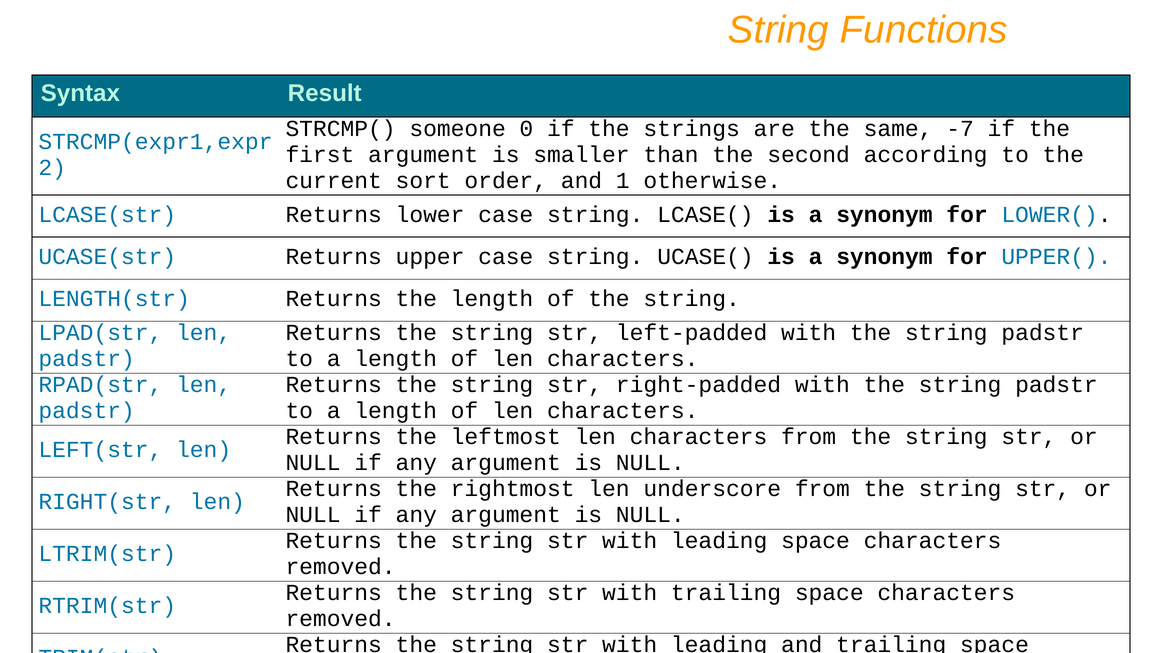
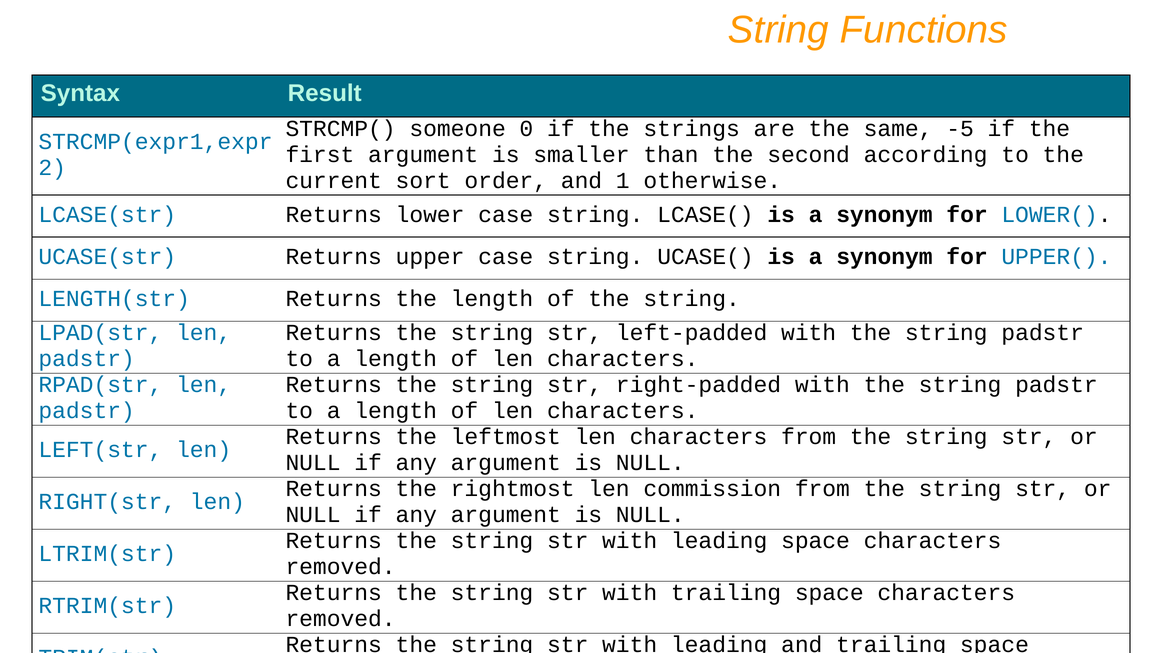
-7: -7 -> -5 (960, 129)
underscore: underscore -> commission (712, 489)
